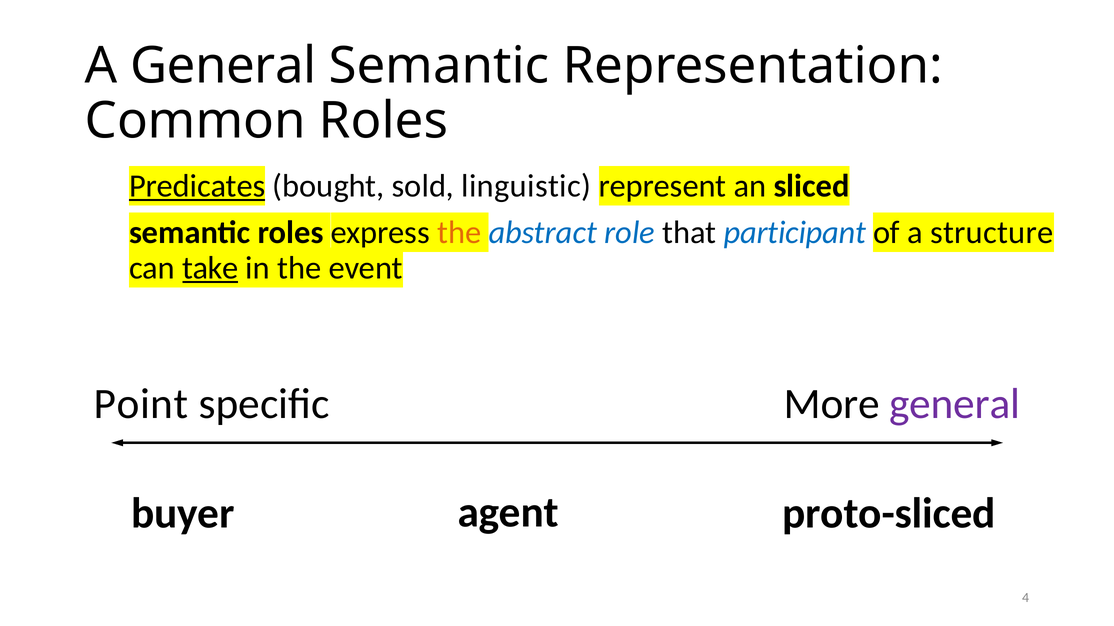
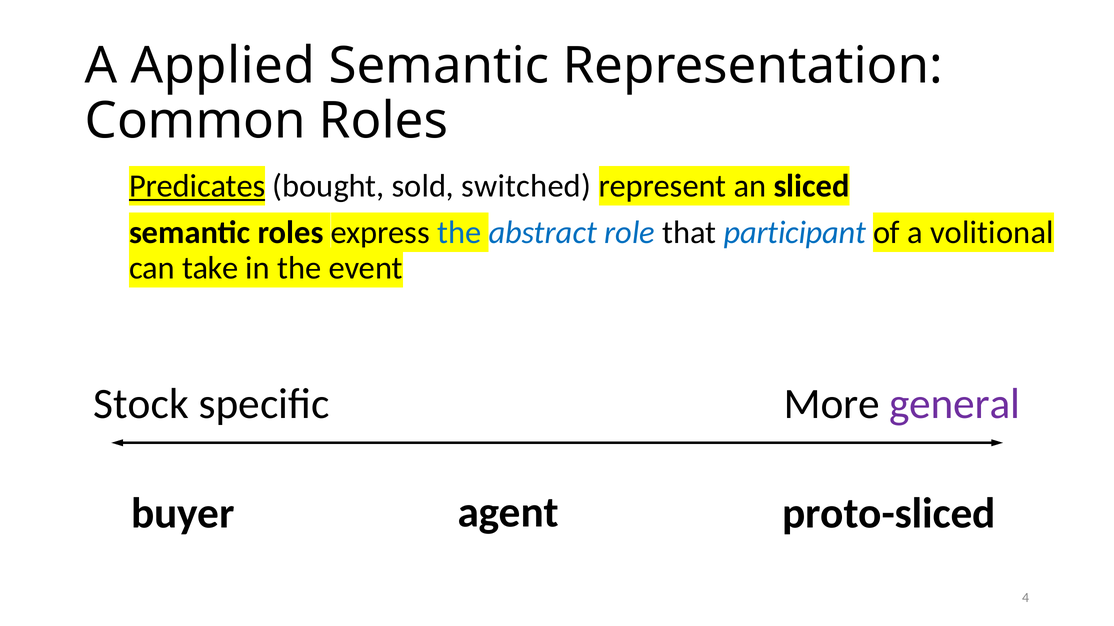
A General: General -> Applied (223, 66)
linguistic: linguistic -> switched (526, 186)
the colour: orange -> blue (459, 233)
structure: structure -> volitional (992, 233)
take underline: present -> none (210, 268)
Point: Point -> Stock (141, 404)
